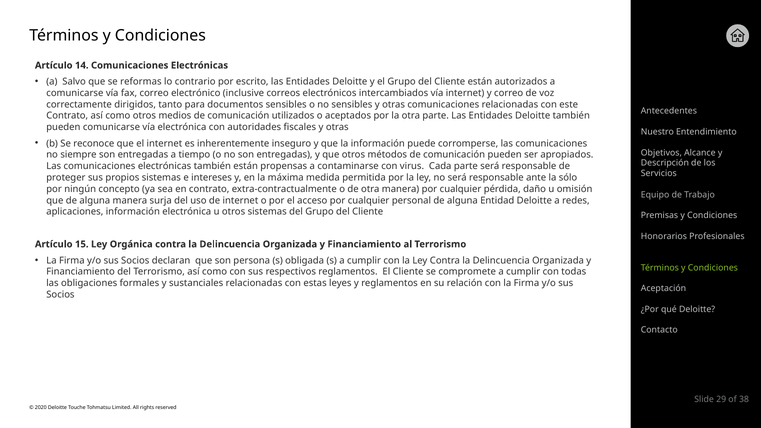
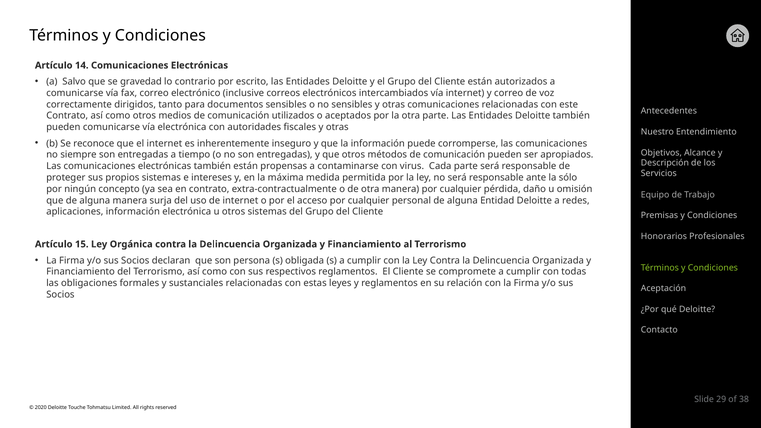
reformas: reformas -> gravedad (141, 82)
